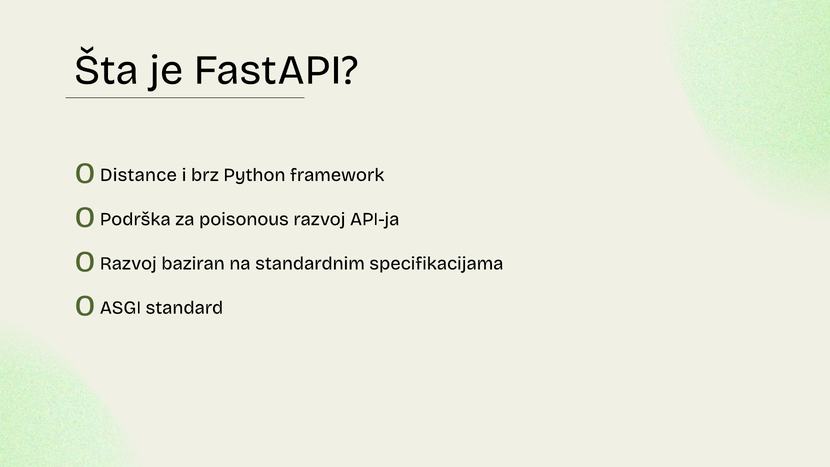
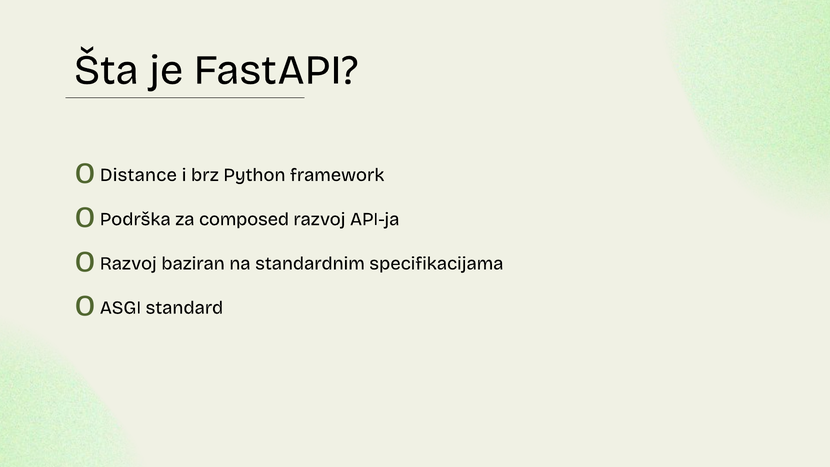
poisonous: poisonous -> composed (244, 219)
